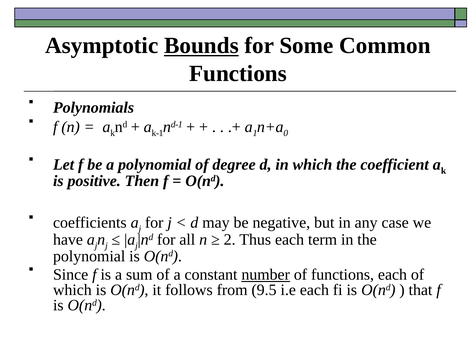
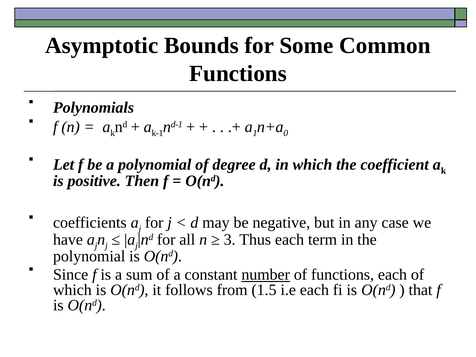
Bounds underline: present -> none (201, 46)
2: 2 -> 3 (230, 240)
9.5: 9.5 -> 1.5 (264, 290)
